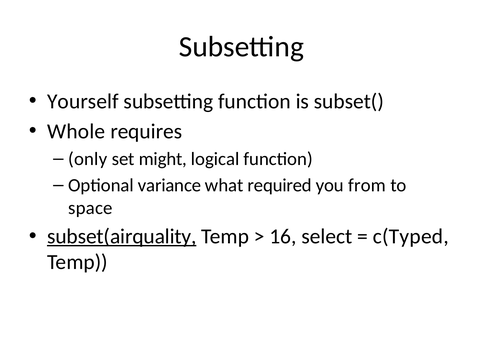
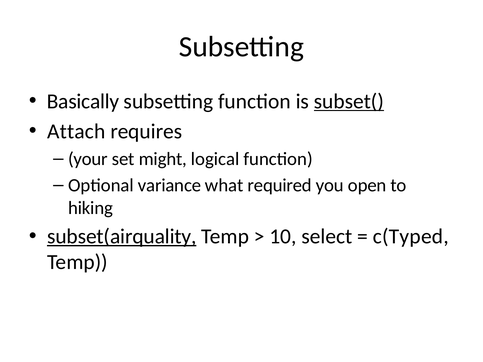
Yourself: Yourself -> Basically (83, 101)
subset( underline: none -> present (349, 101)
Whole: Whole -> Attach (76, 131)
only: only -> your (88, 159)
from: from -> open (367, 185)
space: space -> hiking (91, 208)
16: 16 -> 10 (283, 237)
